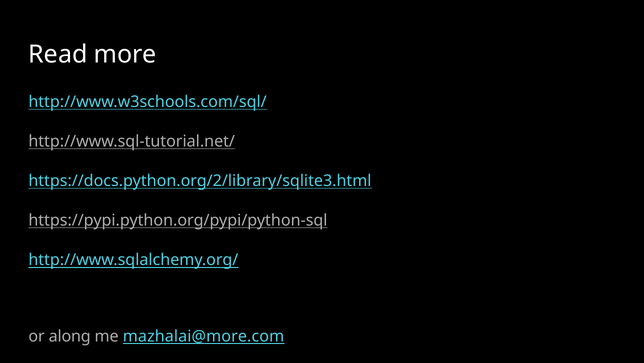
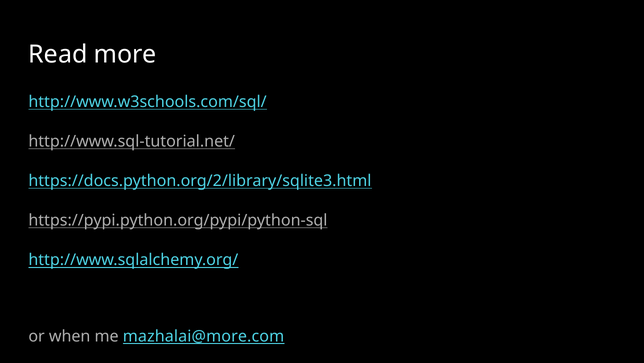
along: along -> when (70, 336)
